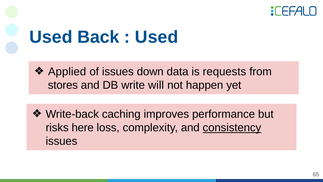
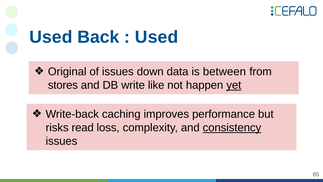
Applied: Applied -> Original (67, 72)
requests: requests -> between (224, 72)
will: will -> like (156, 85)
yet underline: none -> present (234, 85)
here: here -> read (83, 127)
